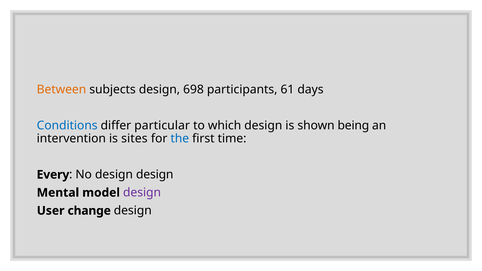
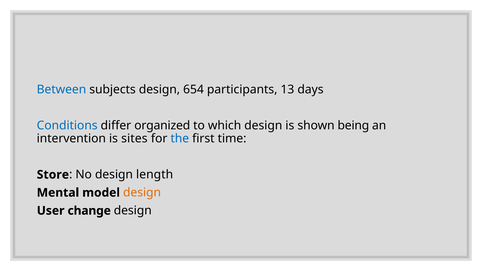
Between colour: orange -> blue (61, 90)
698: 698 -> 654 (194, 90)
61: 61 -> 13 (287, 90)
particular: particular -> organized (162, 126)
Every: Every -> Store (53, 175)
design design: design -> length (155, 175)
design colour: purple -> orange (142, 193)
